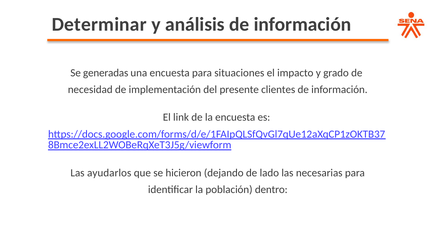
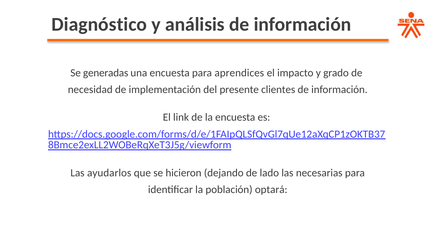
Determinar: Determinar -> Diagnóstico (99, 24)
situaciones: situaciones -> aprendices (239, 73)
dentro: dentro -> optará (271, 190)
